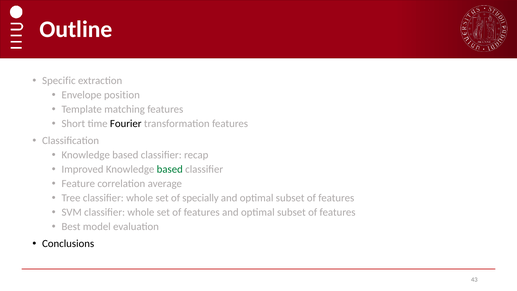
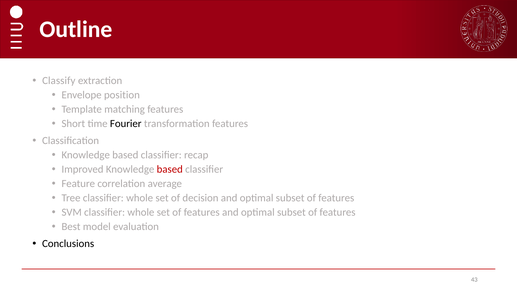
Specific: Specific -> Classify (59, 81)
based colour: green -> red (170, 169)
specially: specially -> decision (200, 198)
